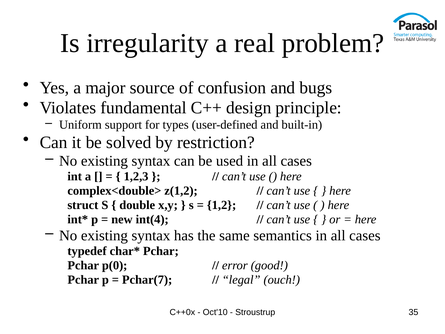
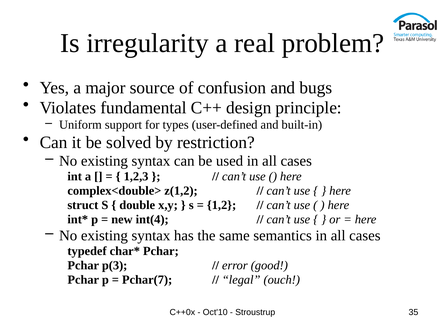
p(0: p(0 -> p(3 (115, 265)
